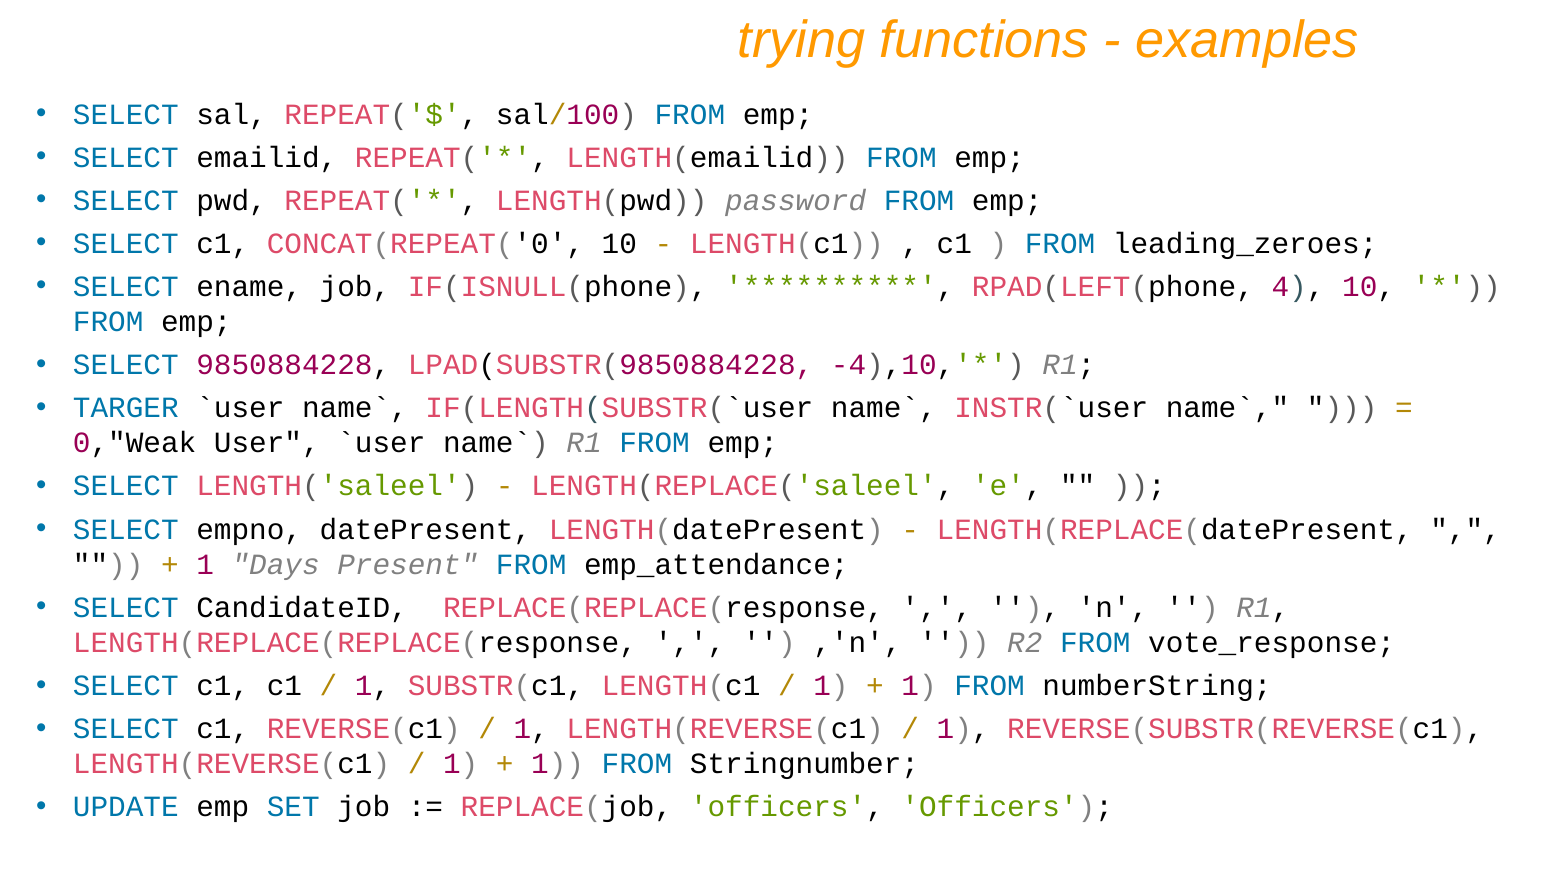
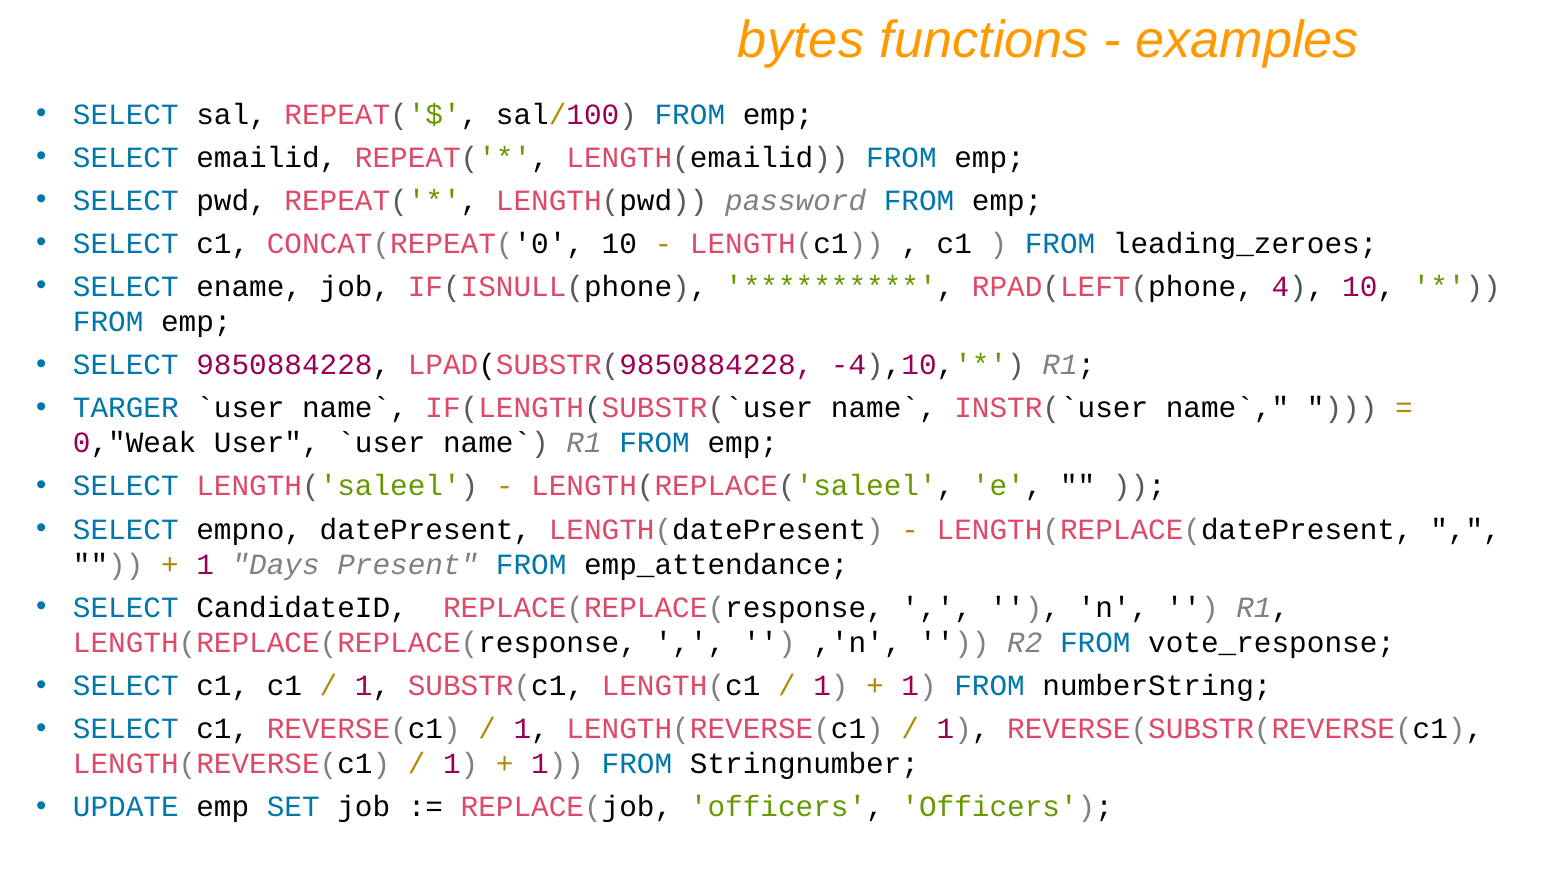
trying: trying -> bytes (801, 41)
